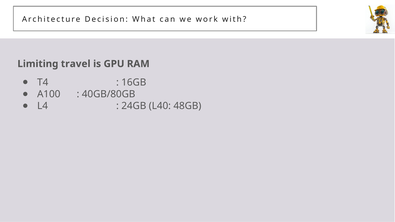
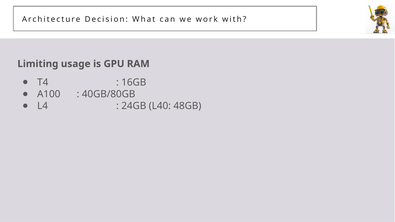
travel: travel -> usage (76, 64)
